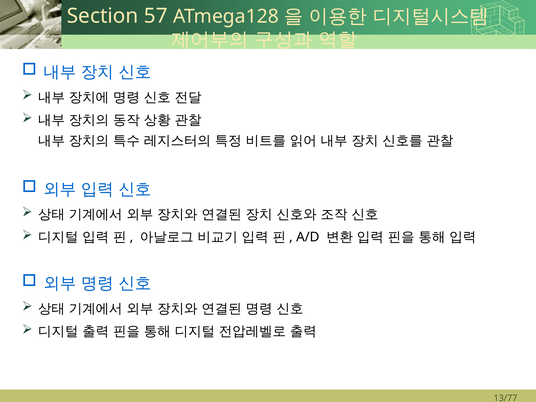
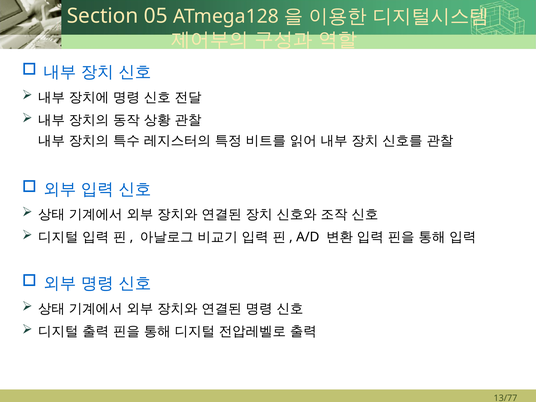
57: 57 -> 05 (156, 16)
